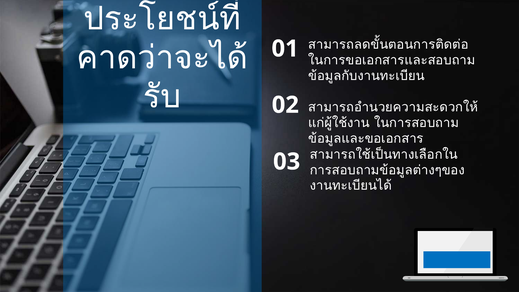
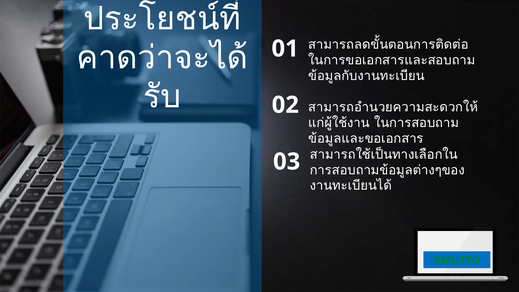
RMUTTO colour: blue -> green (457, 260)
